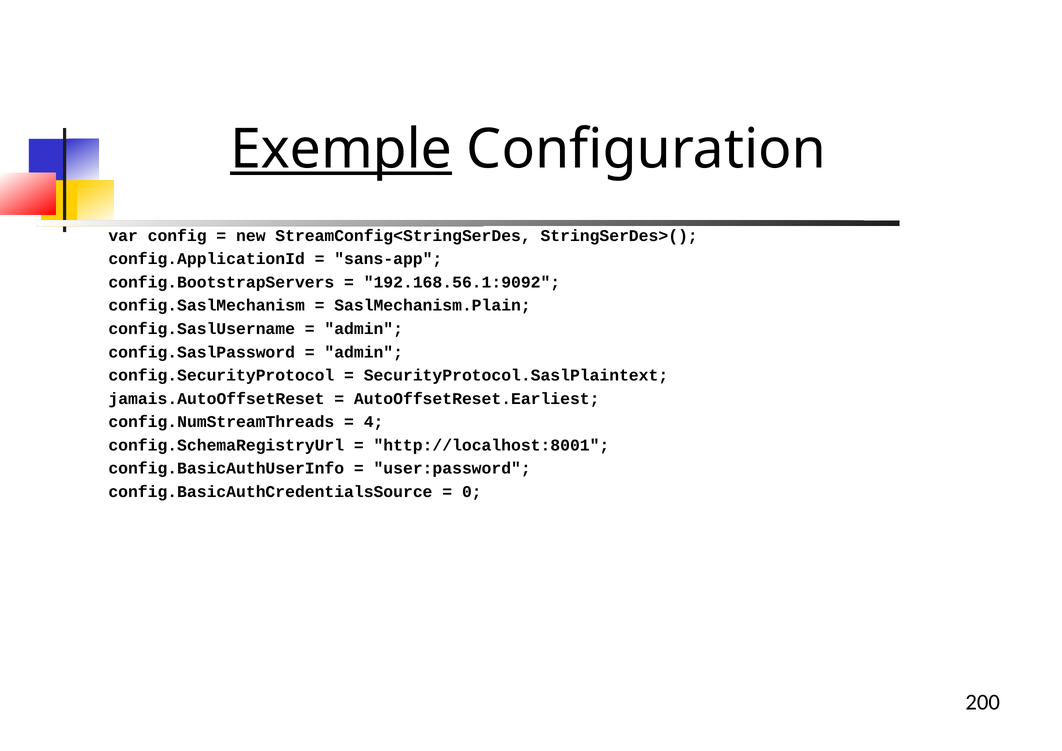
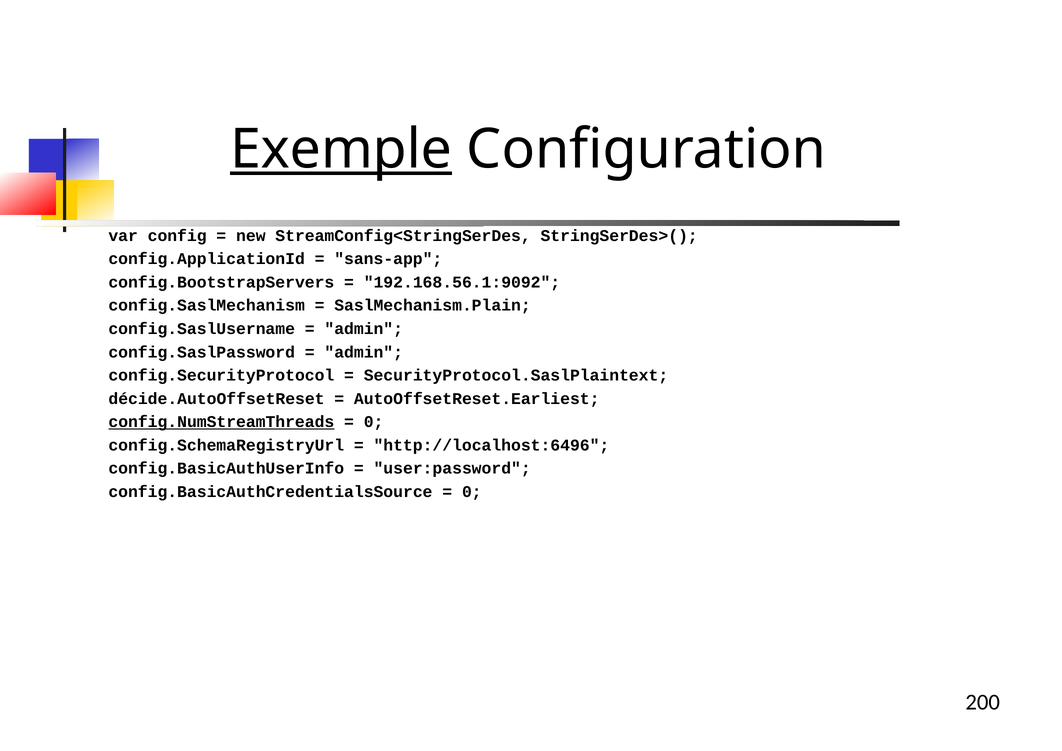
jamais.AutoOffsetReset: jamais.AutoOffsetReset -> décide.AutoOffsetReset (217, 399)
config.NumStreamThreads underline: none -> present (221, 422)
4: 4 -> 0 (374, 422)
http://localhost:8001: http://localhost:8001 -> http://localhost:6496 (491, 445)
